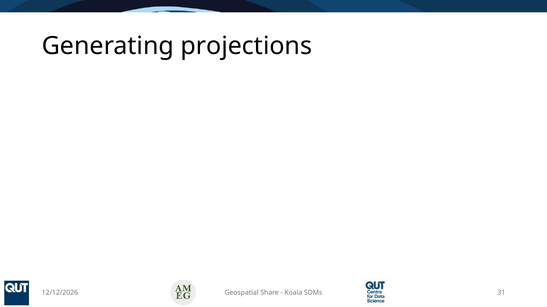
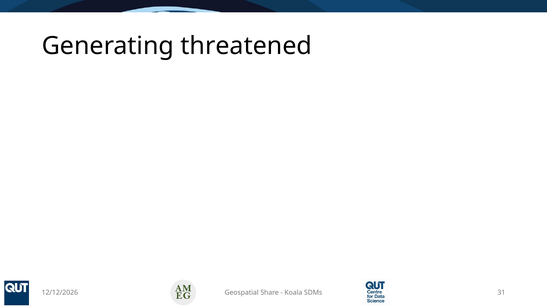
projections: projections -> threatened (246, 46)
